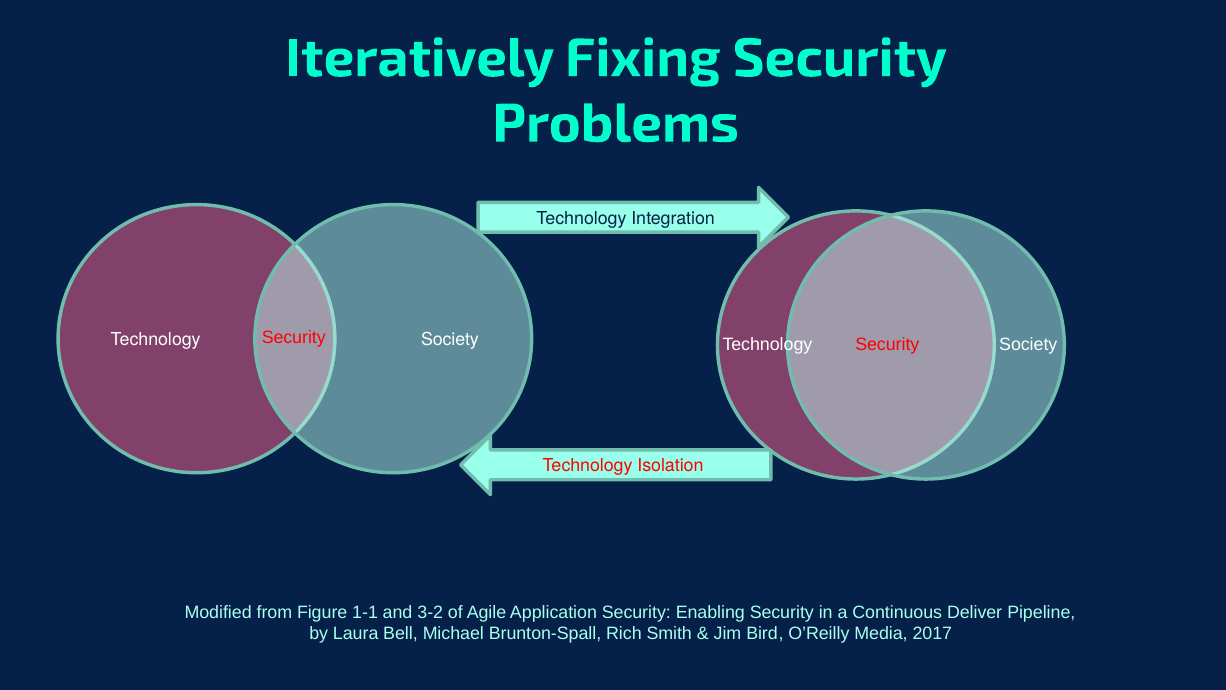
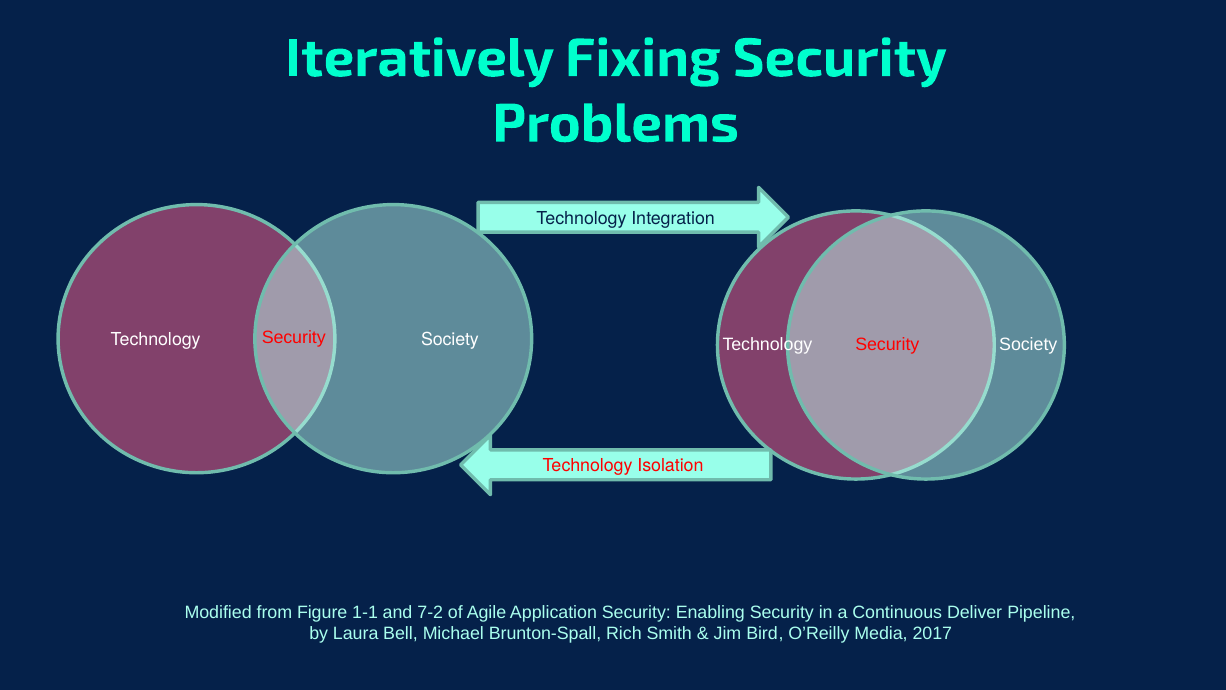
3-2: 3-2 -> 7-2 (430, 612)
